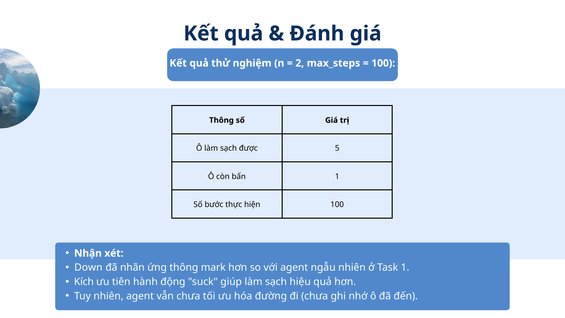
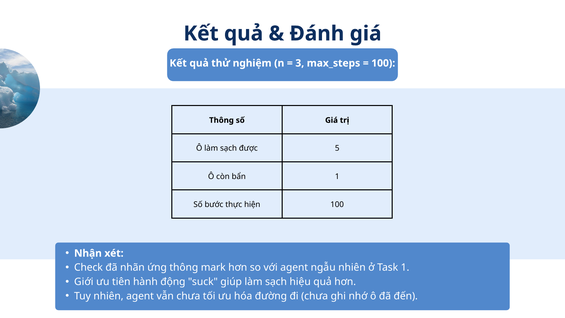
2: 2 -> 3 (300, 63)
Down: Down -> Check (88, 267)
Kích: Kích -> Giới (84, 282)
